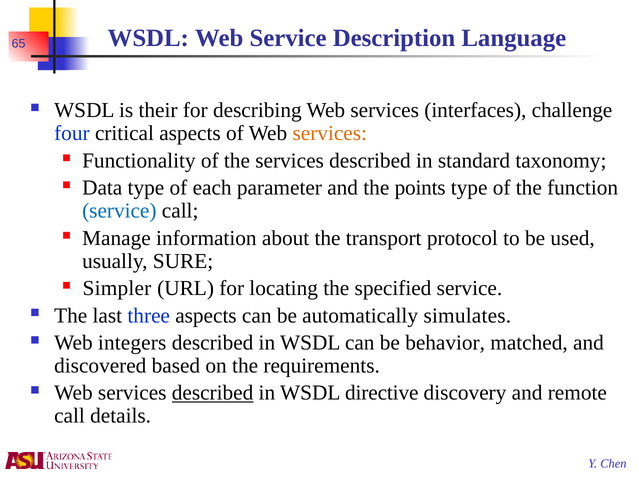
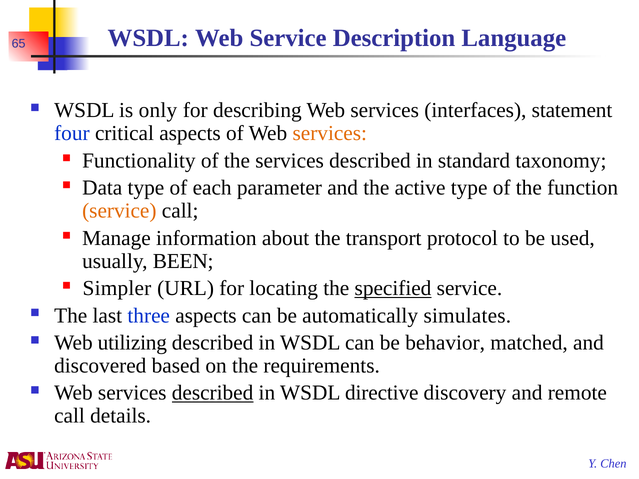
their: their -> only (158, 110)
challenge: challenge -> statement (572, 110)
points: points -> active (420, 188)
service colour: blue -> orange (119, 211)
SURE: SURE -> BEEN (183, 261)
specified underline: none -> present (393, 288)
integers: integers -> utilizing (132, 343)
